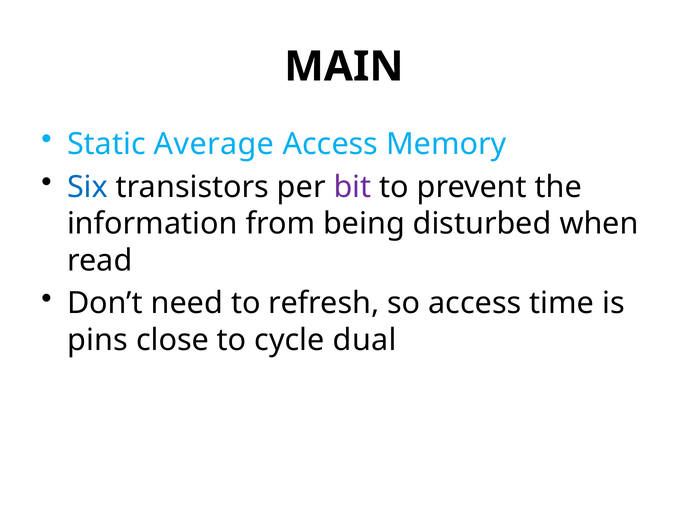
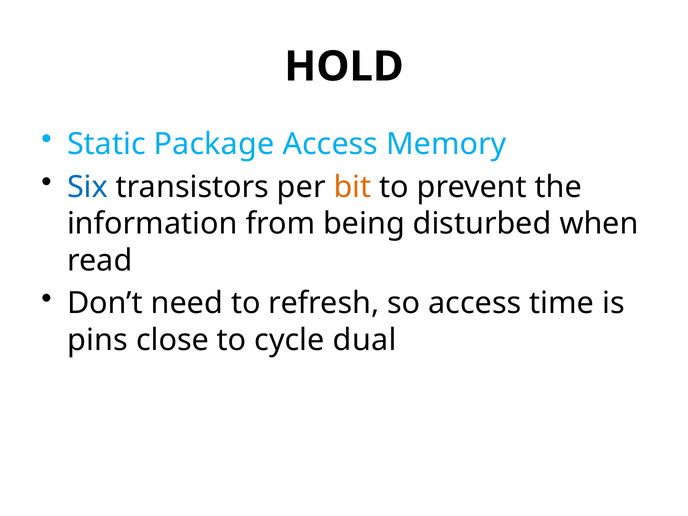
MAIN: MAIN -> HOLD (344, 67)
Average: Average -> Package (214, 144)
bit colour: purple -> orange (352, 187)
